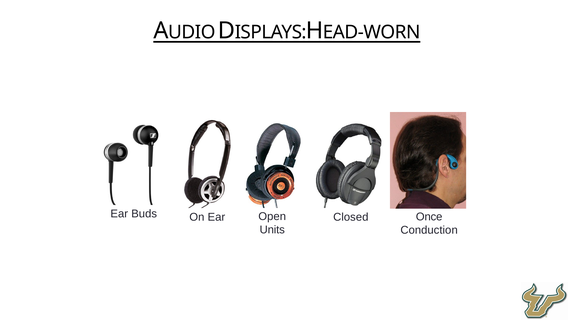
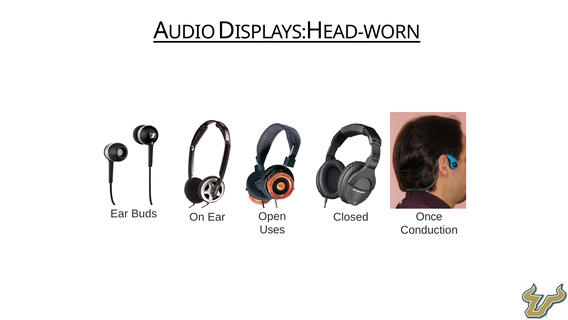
Units: Units -> Uses (272, 230)
